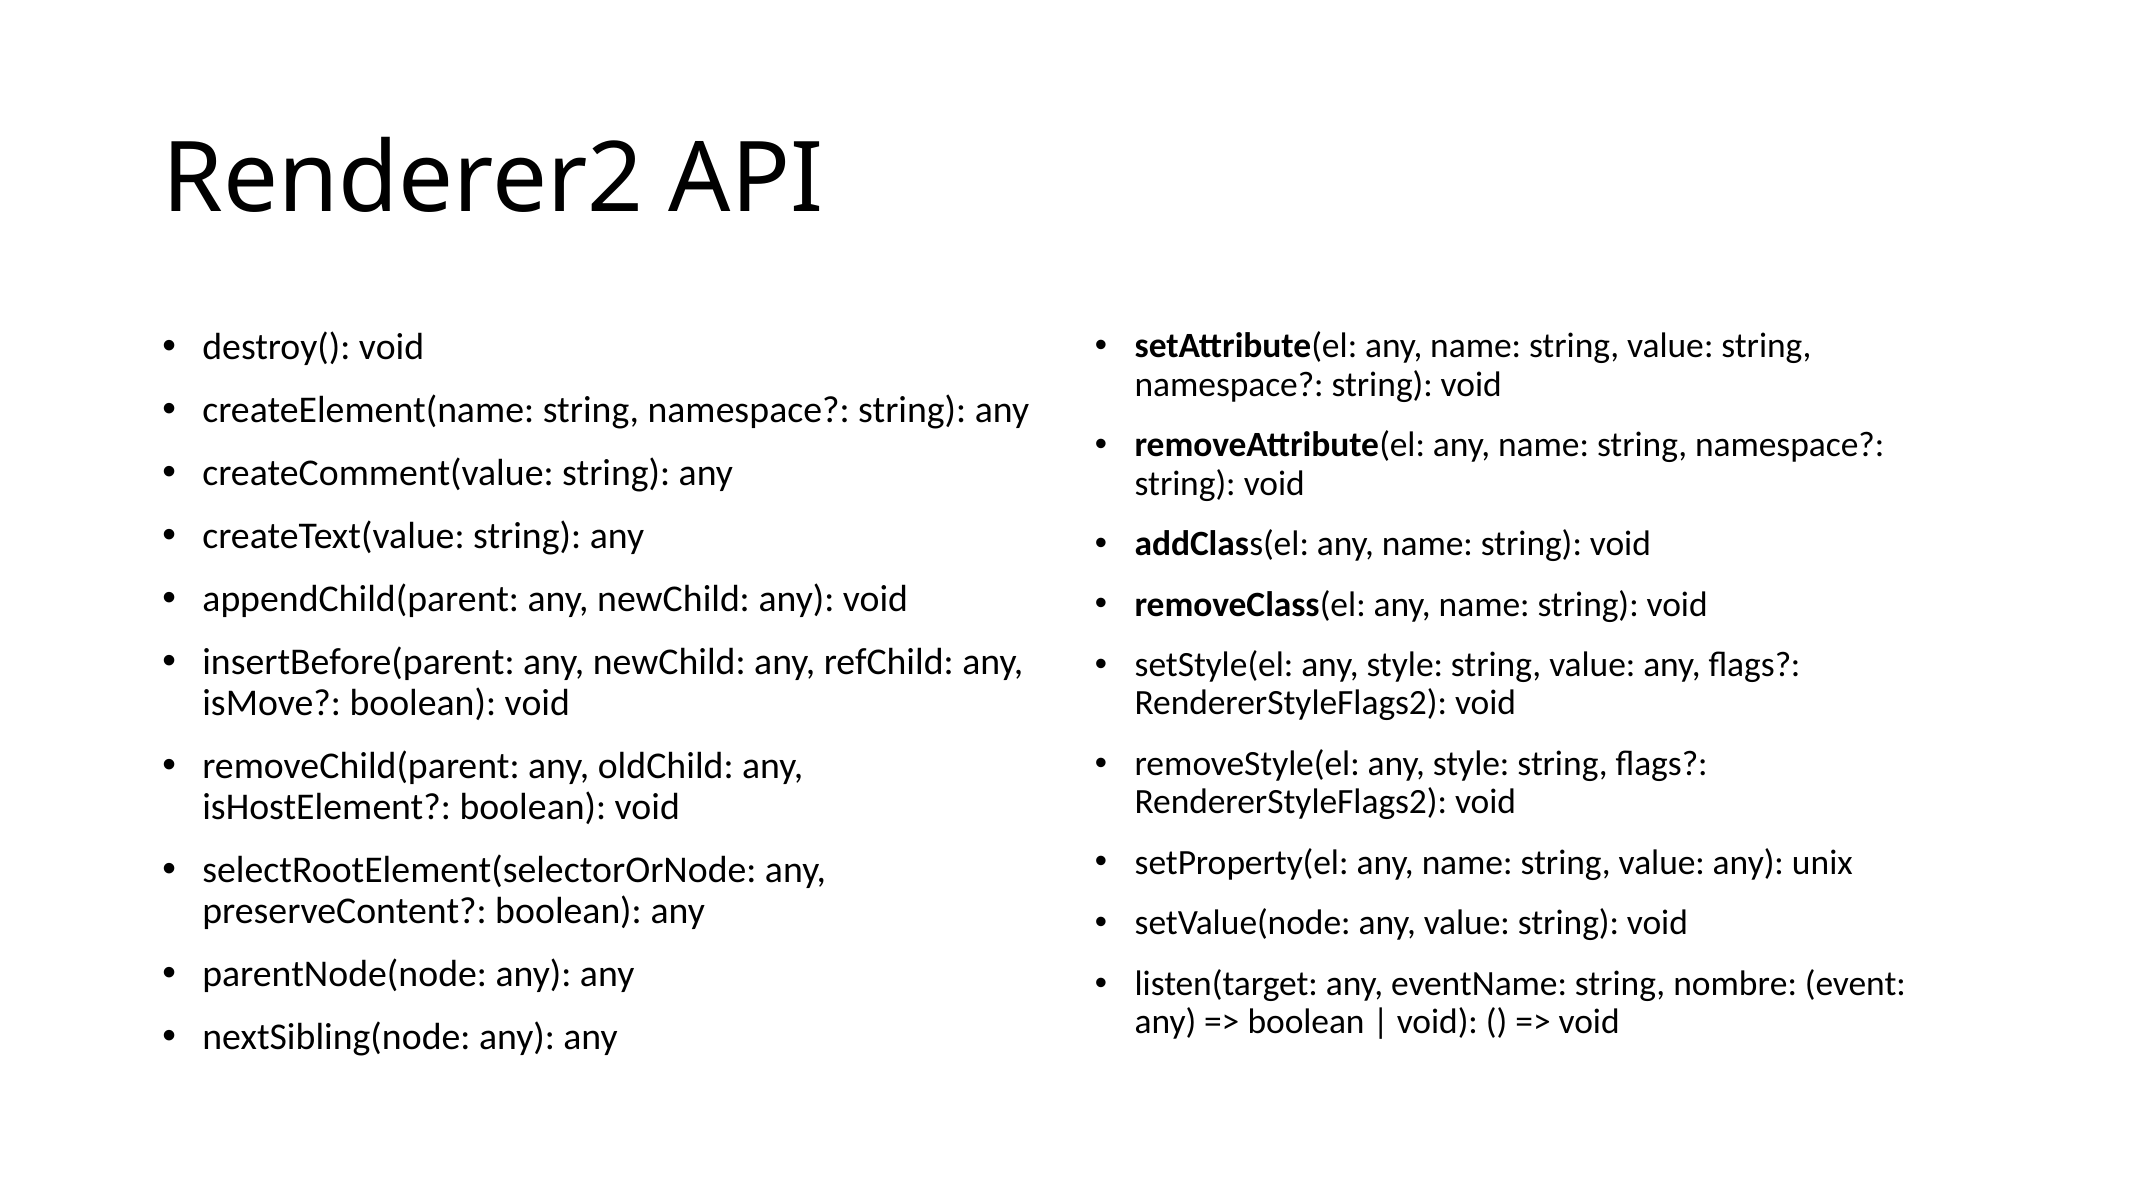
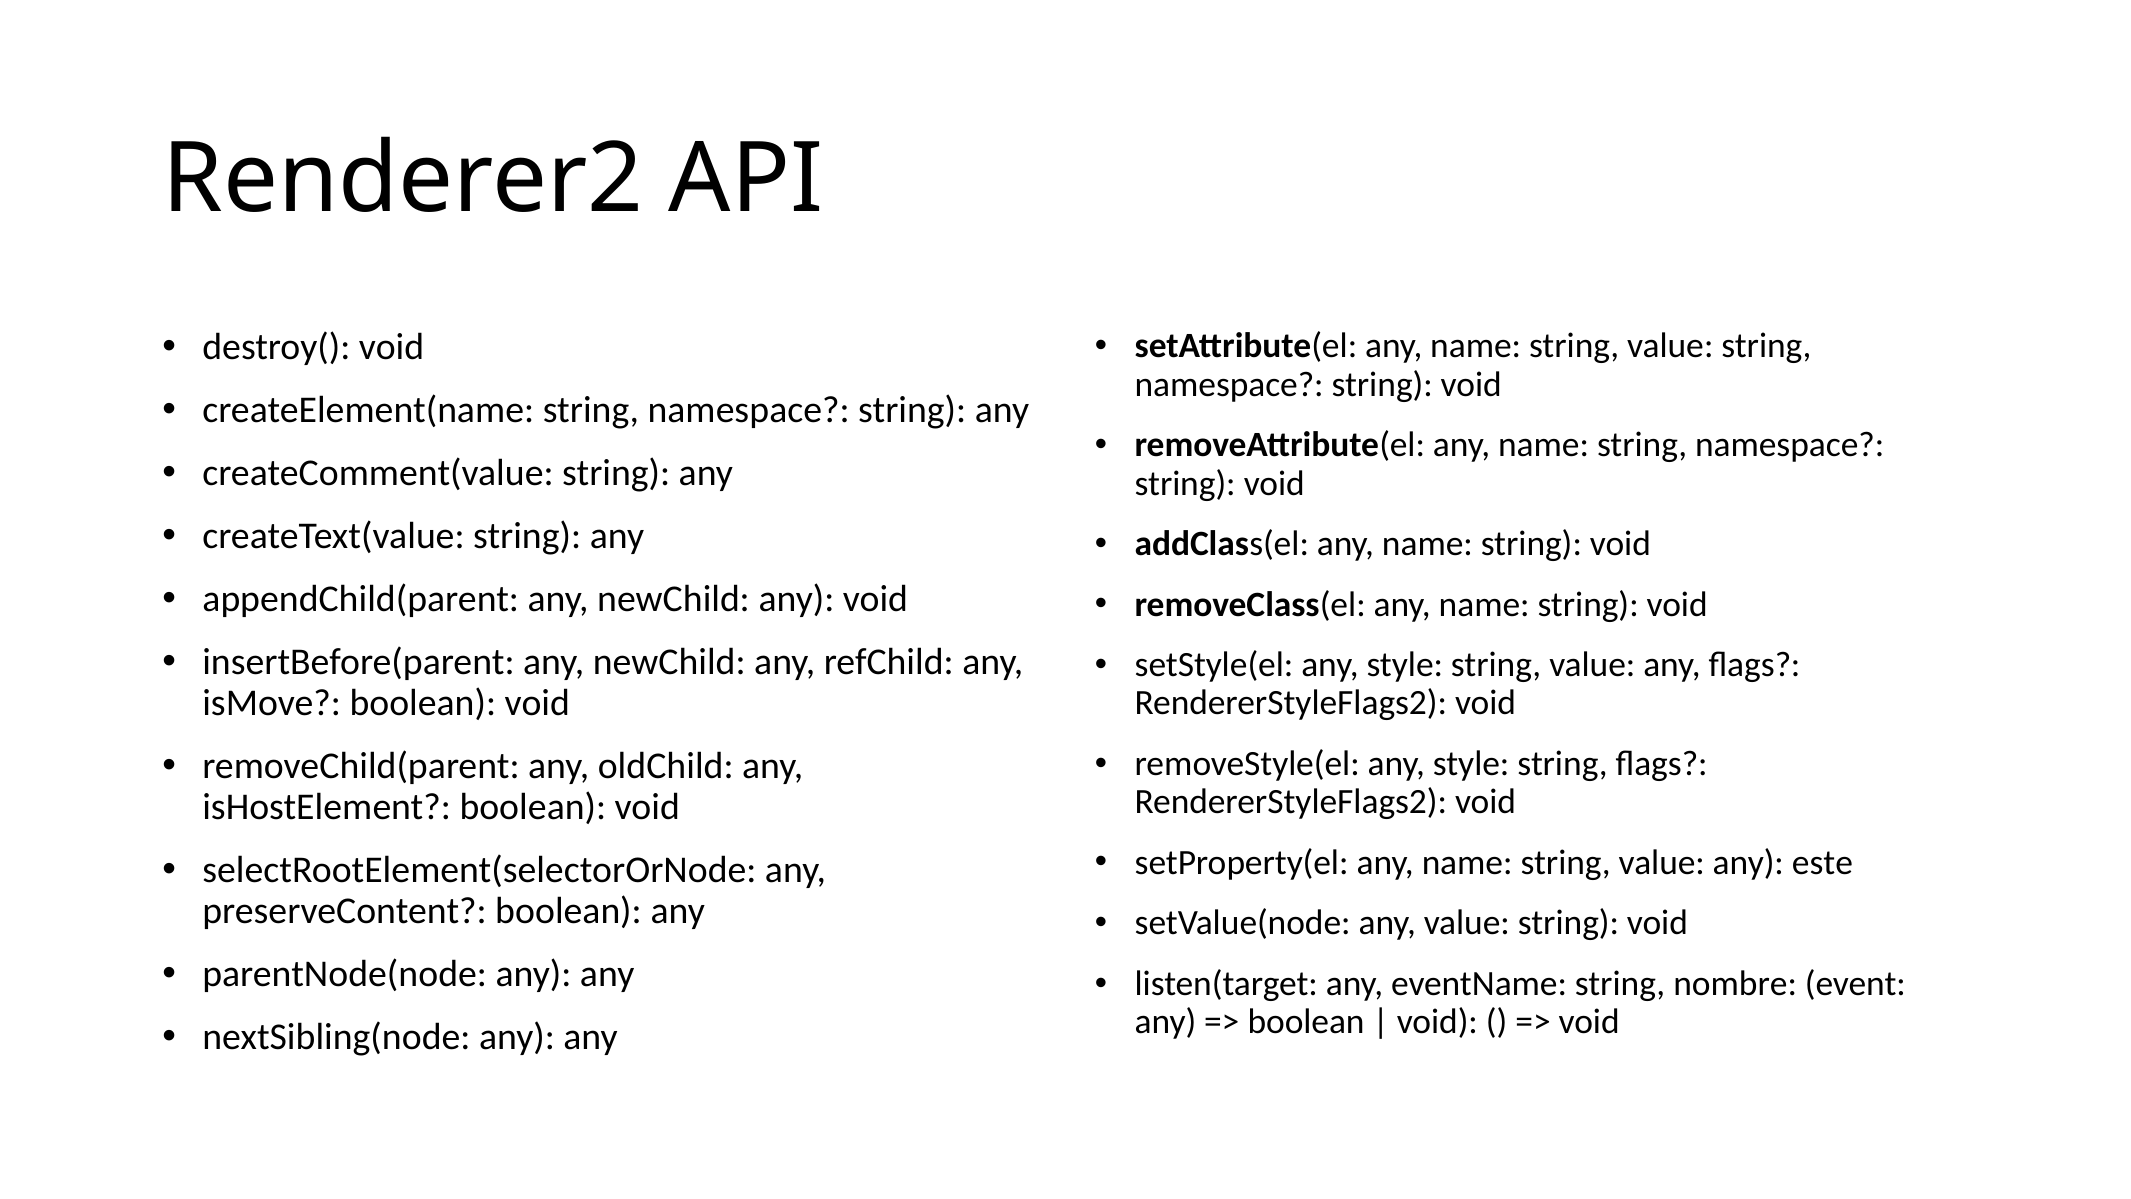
unix: unix -> este (1822, 862)
